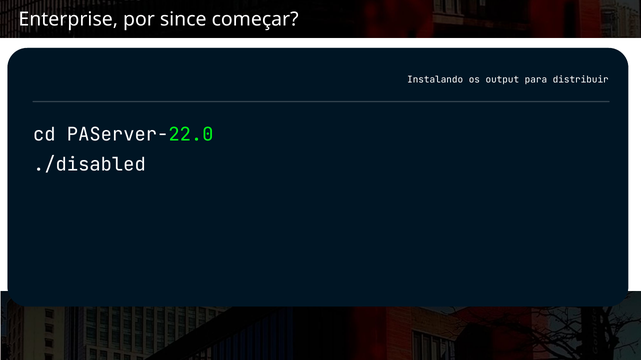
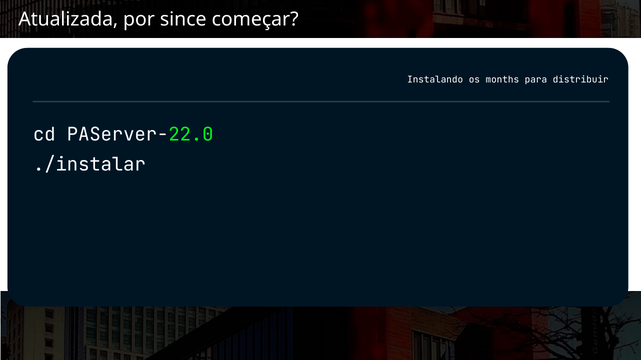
Enterprise: Enterprise -> Atualizada (68, 19)
output: output -> months (502, 80)
./disabled: ./disabled -> ./instalar (89, 165)
